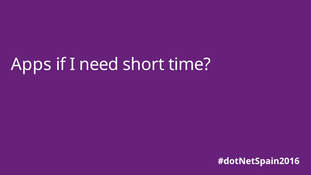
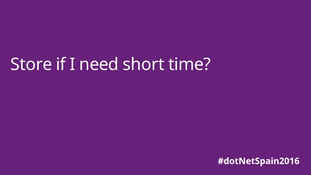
Apps: Apps -> Store (31, 64)
